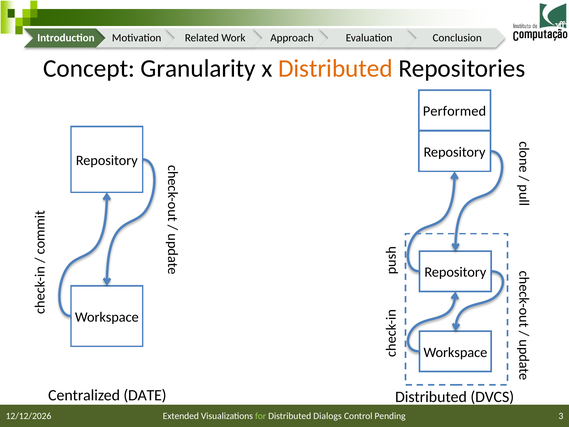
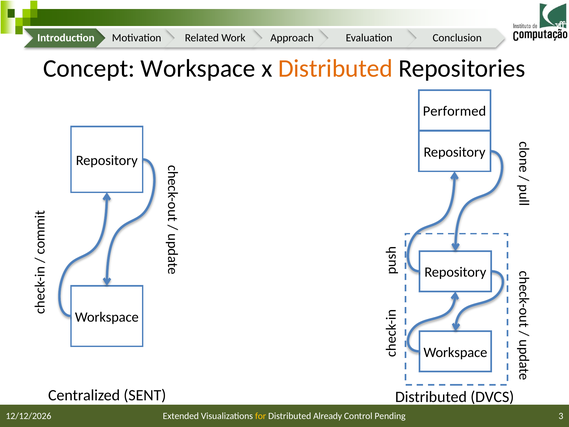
Concept Granularity: Granularity -> Workspace (198, 68)
DATE: DATE -> SENT (145, 395)
for colour: light green -> yellow (261, 416)
Dialogs: Dialogs -> Already (328, 416)
